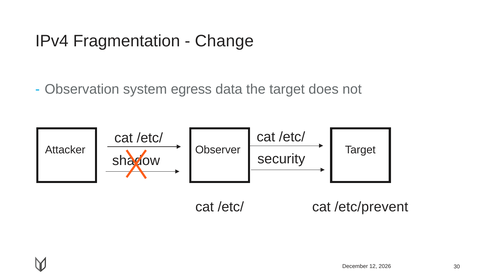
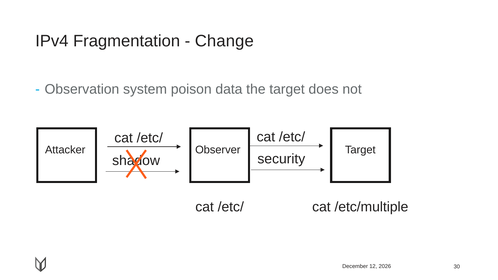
egress: egress -> poison (191, 89)
/etc/prevent: /etc/prevent -> /etc/multiple (371, 207)
